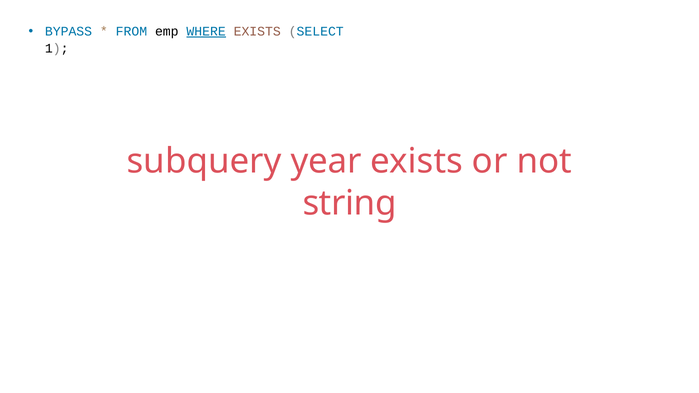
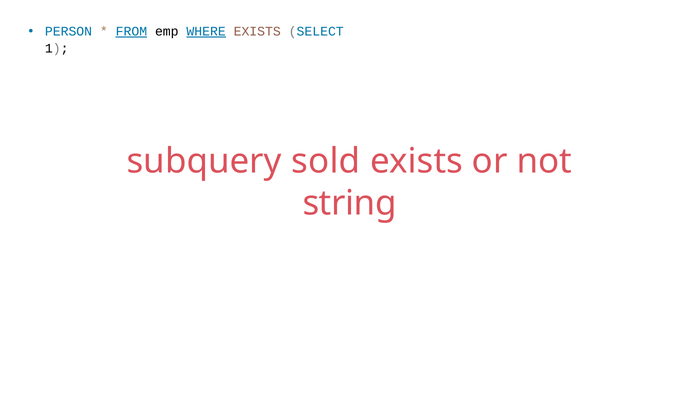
BYPASS: BYPASS -> PERSON (69, 32)
FROM underline: none -> present (131, 32)
year: year -> sold (326, 161)
